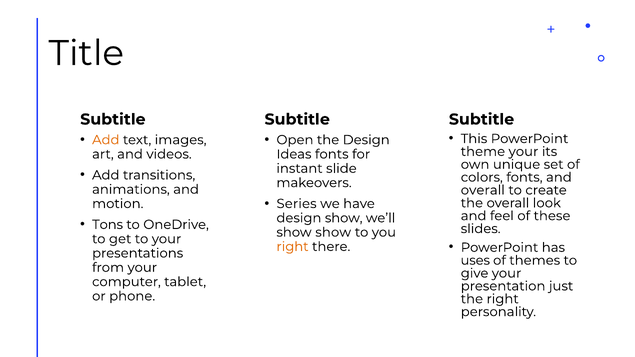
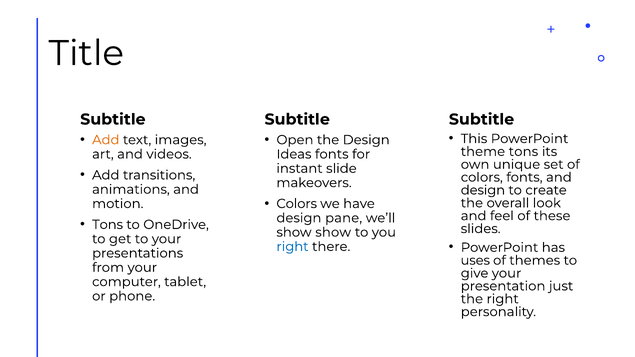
theme your: your -> tons (523, 152)
overall: overall -> design (483, 190)
Series: Series -> Colors (297, 204)
design show: show -> pane (344, 218)
right colour: orange -> blue (293, 247)
